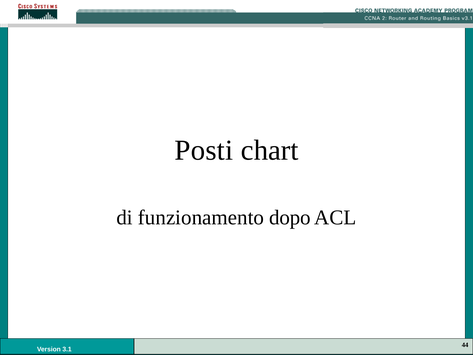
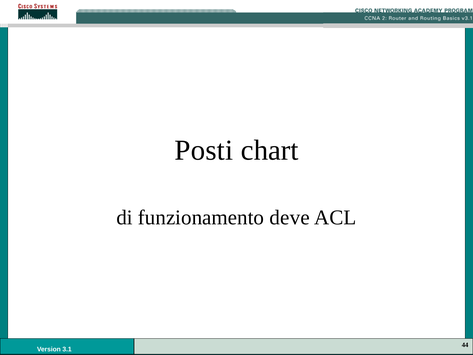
dopo: dopo -> deve (290, 217)
